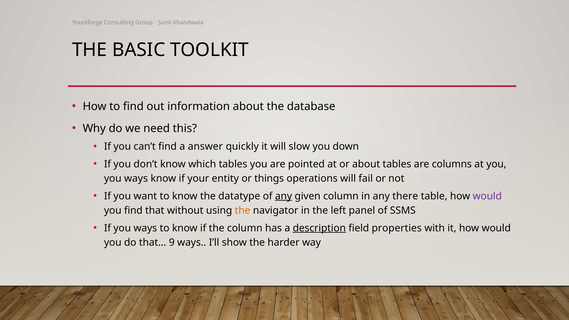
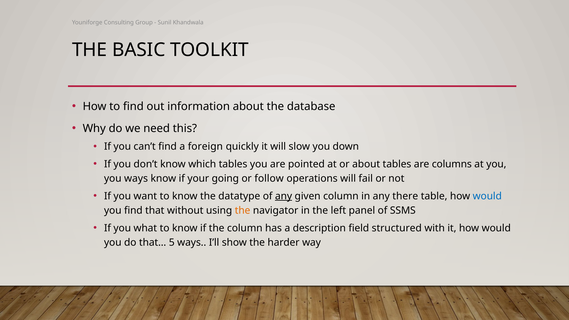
answer: answer -> foreign (205, 147)
entity: entity -> going (225, 179)
things: things -> follow (269, 179)
would colour: purple -> blue (487, 196)
If you ways: ways -> what (145, 228)
description underline: present -> none (319, 228)
properties: properties -> structured (397, 228)
9: 9 -> 5 (172, 243)
